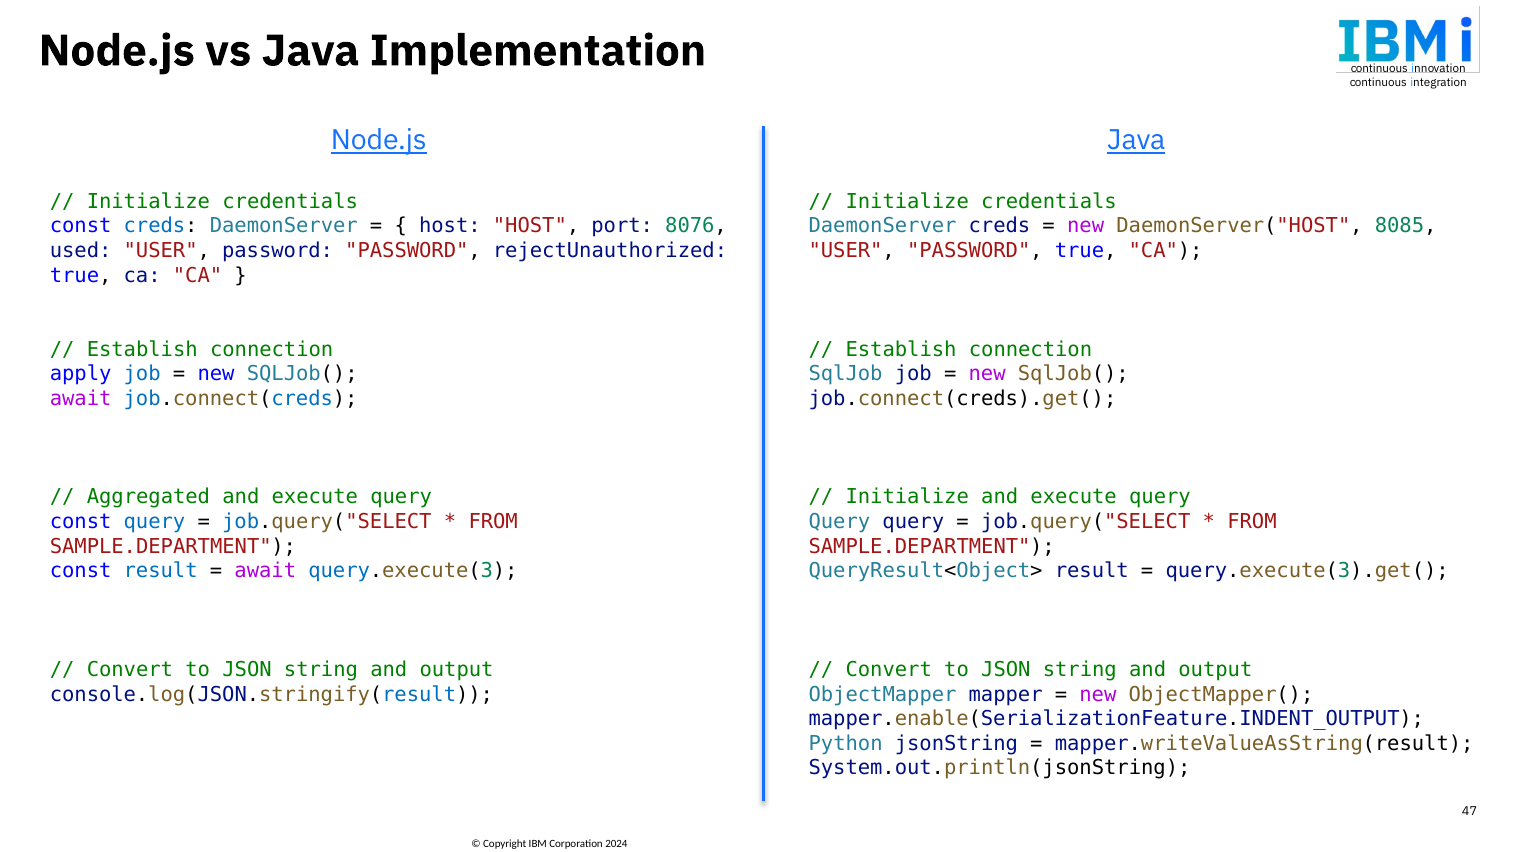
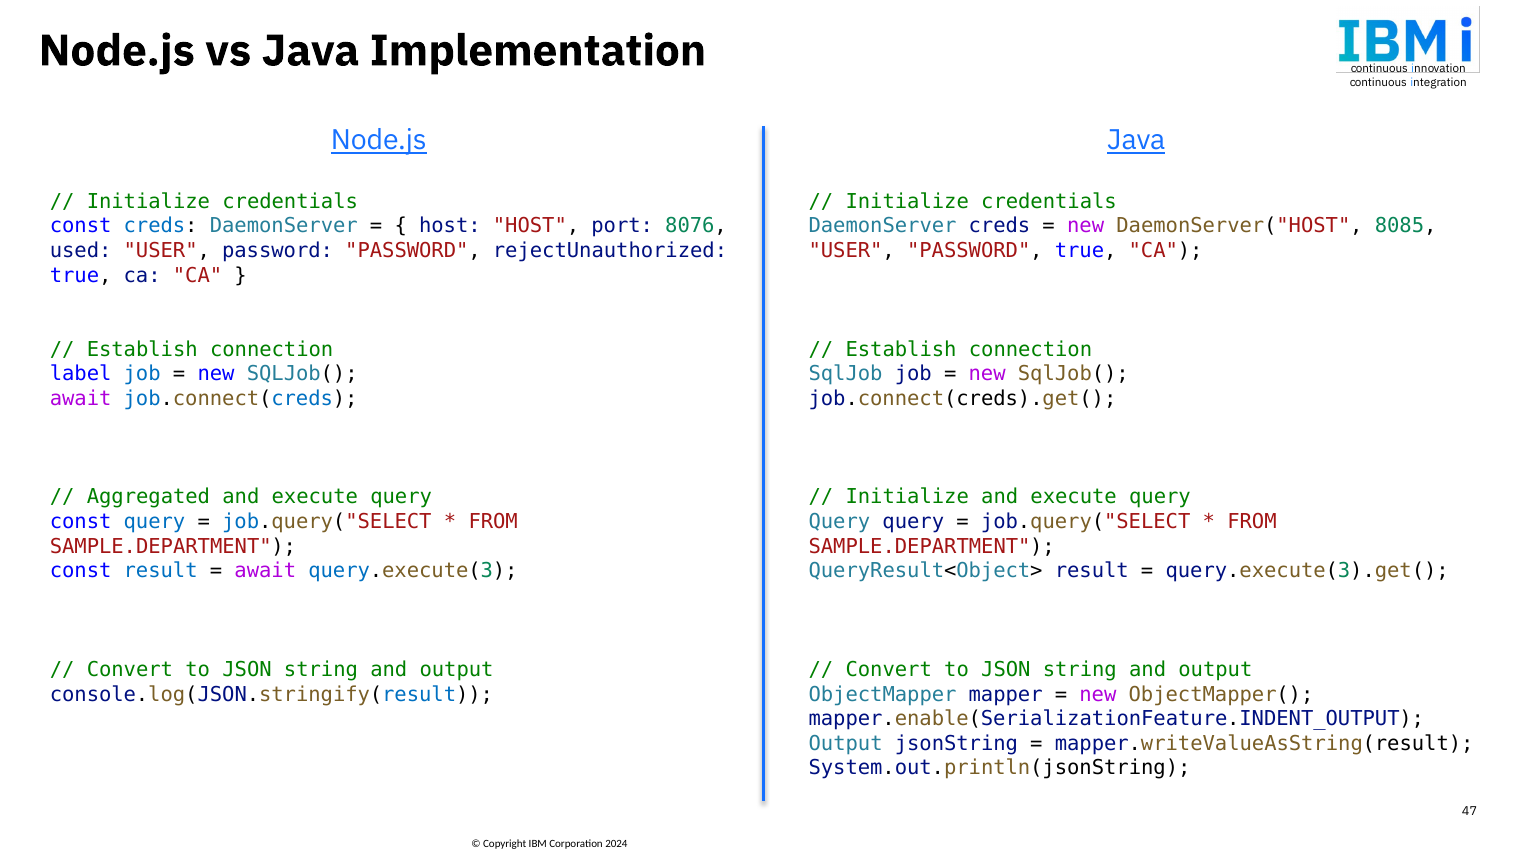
apply: apply -> label (81, 374)
Python: Python -> Output (846, 744)
